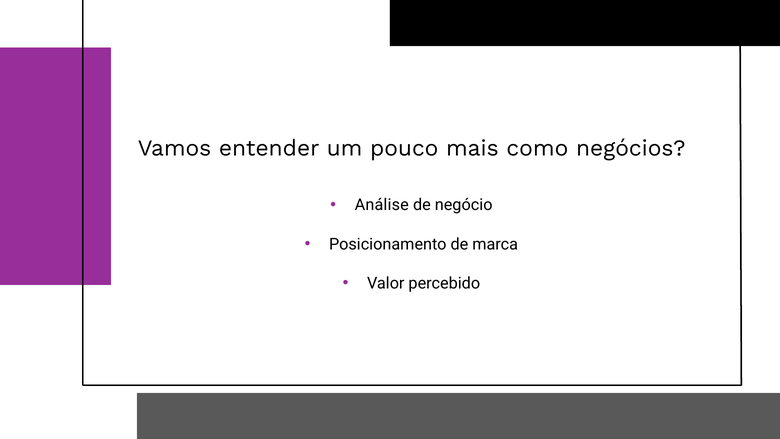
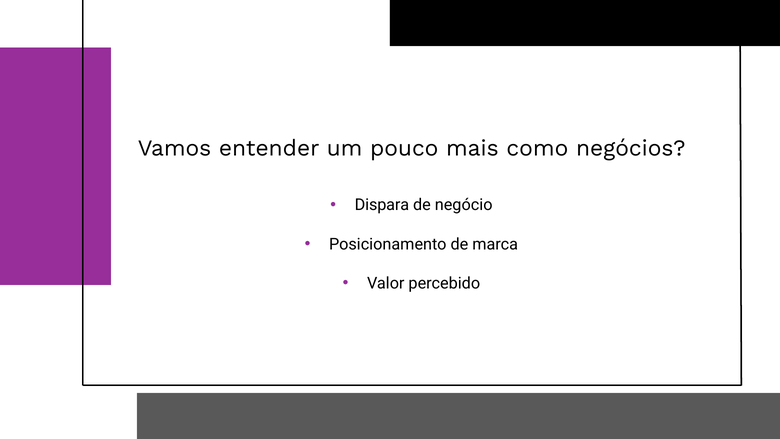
Análise: Análise -> Dispara (382, 205)
